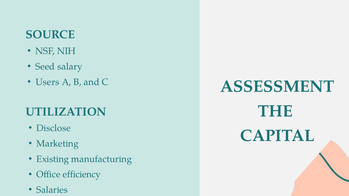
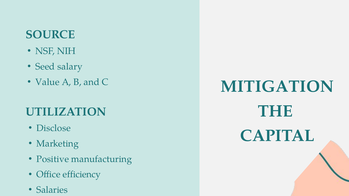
Users: Users -> Value (47, 82)
ASSESSMENT: ASSESSMENT -> MITIGATION (277, 87)
Existing: Existing -> Positive (53, 159)
